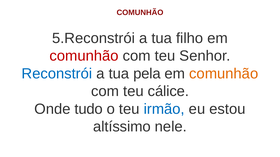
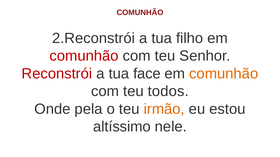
5.Reconstrói: 5.Reconstrói -> 2.Reconstrói (93, 38)
Reconstrói colour: blue -> red (57, 74)
pela: pela -> face (147, 74)
cálice: cálice -> todos (168, 92)
tudo: tudo -> pela (89, 109)
irmão colour: blue -> orange (164, 109)
